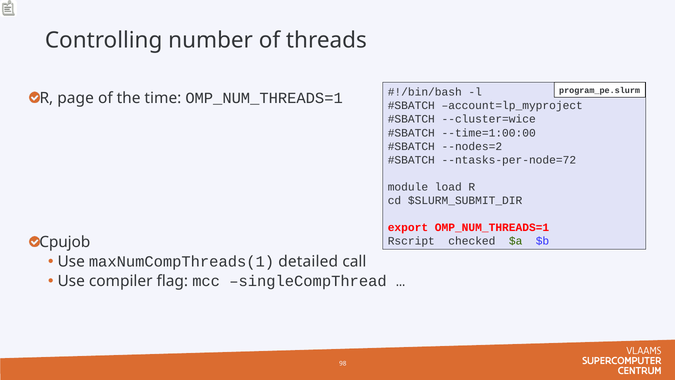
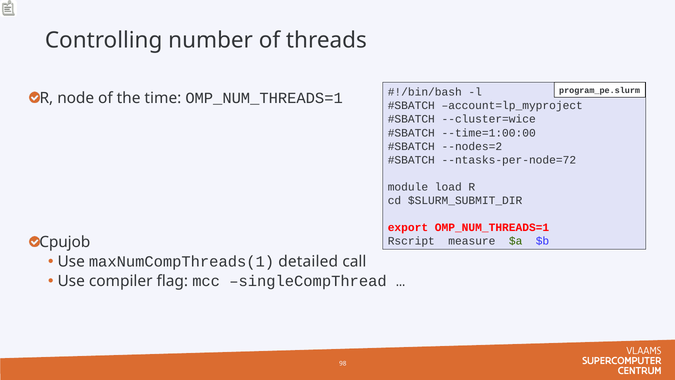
page: page -> node (76, 98)
checked: checked -> measure (472, 241)
